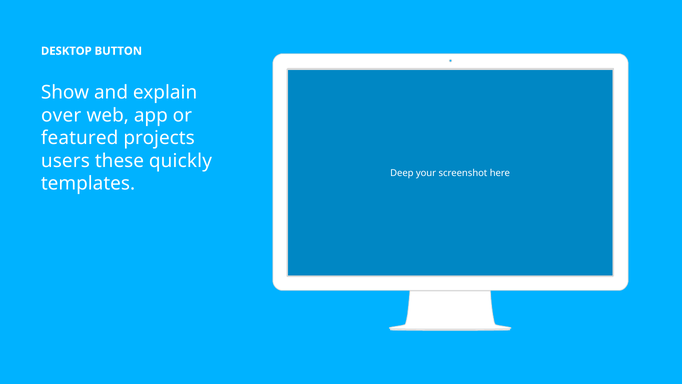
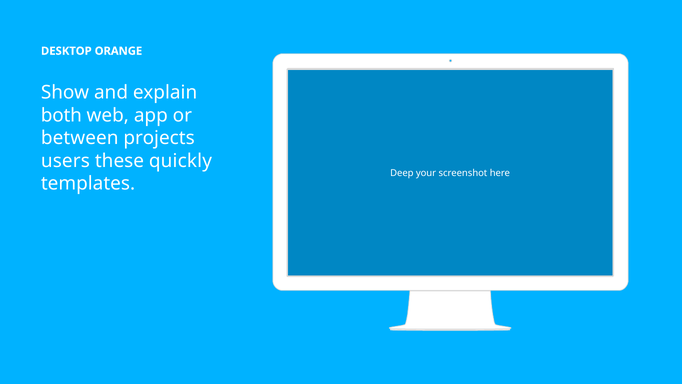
BUTTON: BUTTON -> ORANGE (118, 51)
over: over -> both (61, 115)
featured: featured -> between (80, 138)
